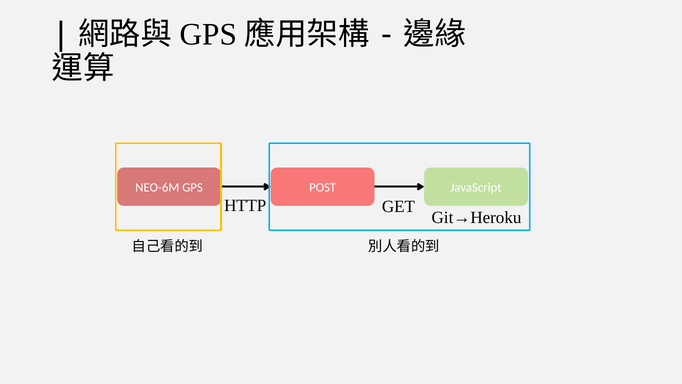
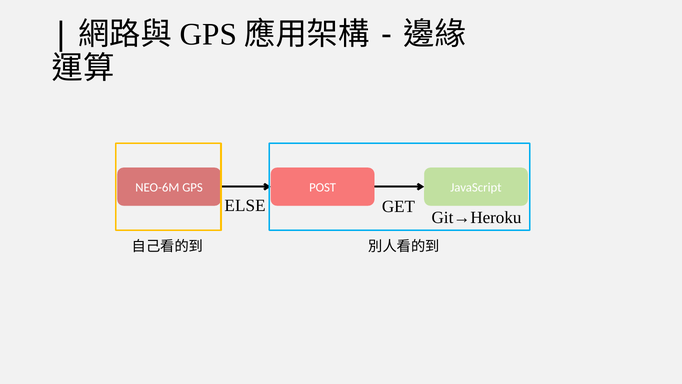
HTTP: HTTP -> ELSE (245, 205)
